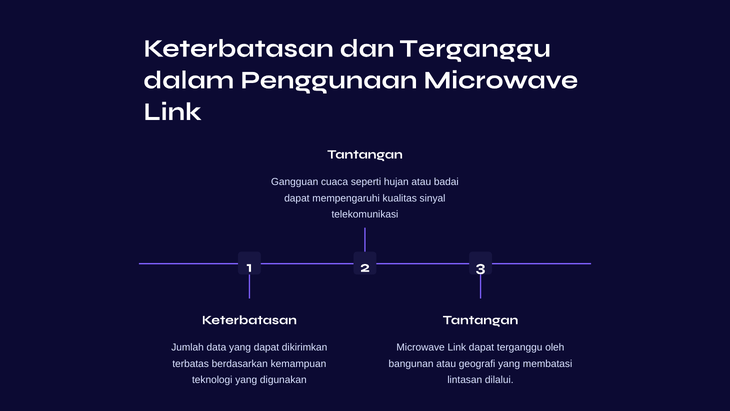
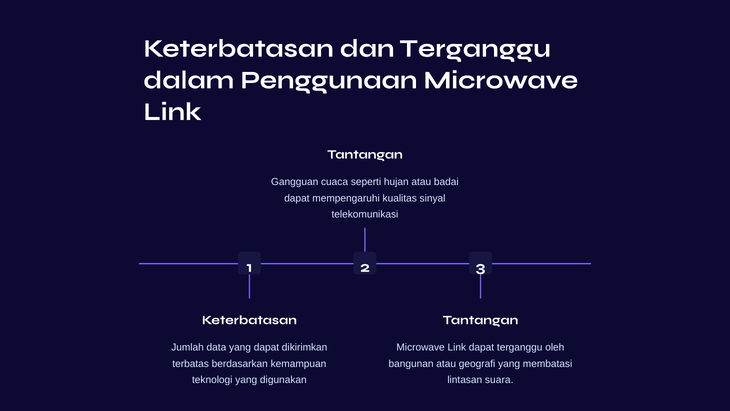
dilalui: dilalui -> suara (499, 380)
